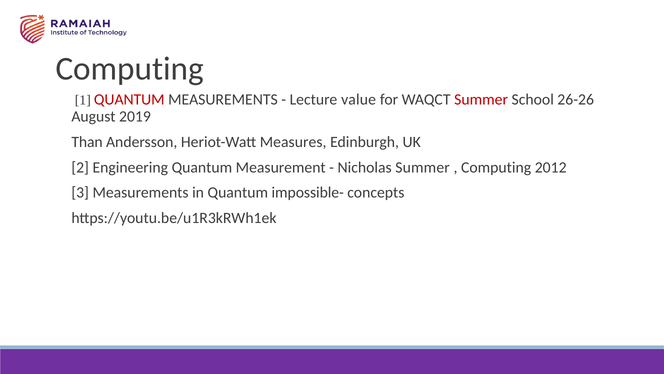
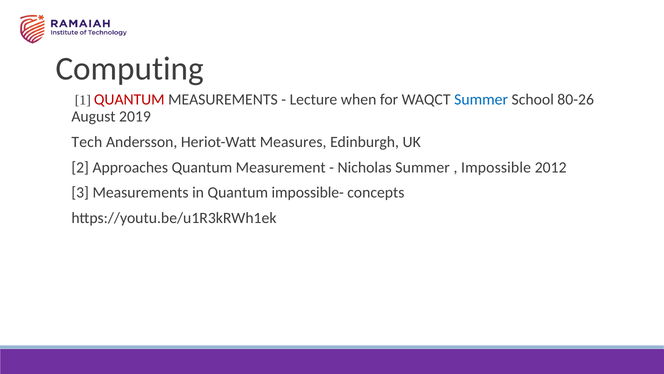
value: value -> when (359, 100)
Summer colour: red -> blue (481, 100)
26-26: 26-26 -> 80-26 (576, 100)
Than: Than -> Tech (87, 142)
Engineering: Engineering -> Approaches (130, 167)
Computing: Computing -> Impossible (496, 167)
